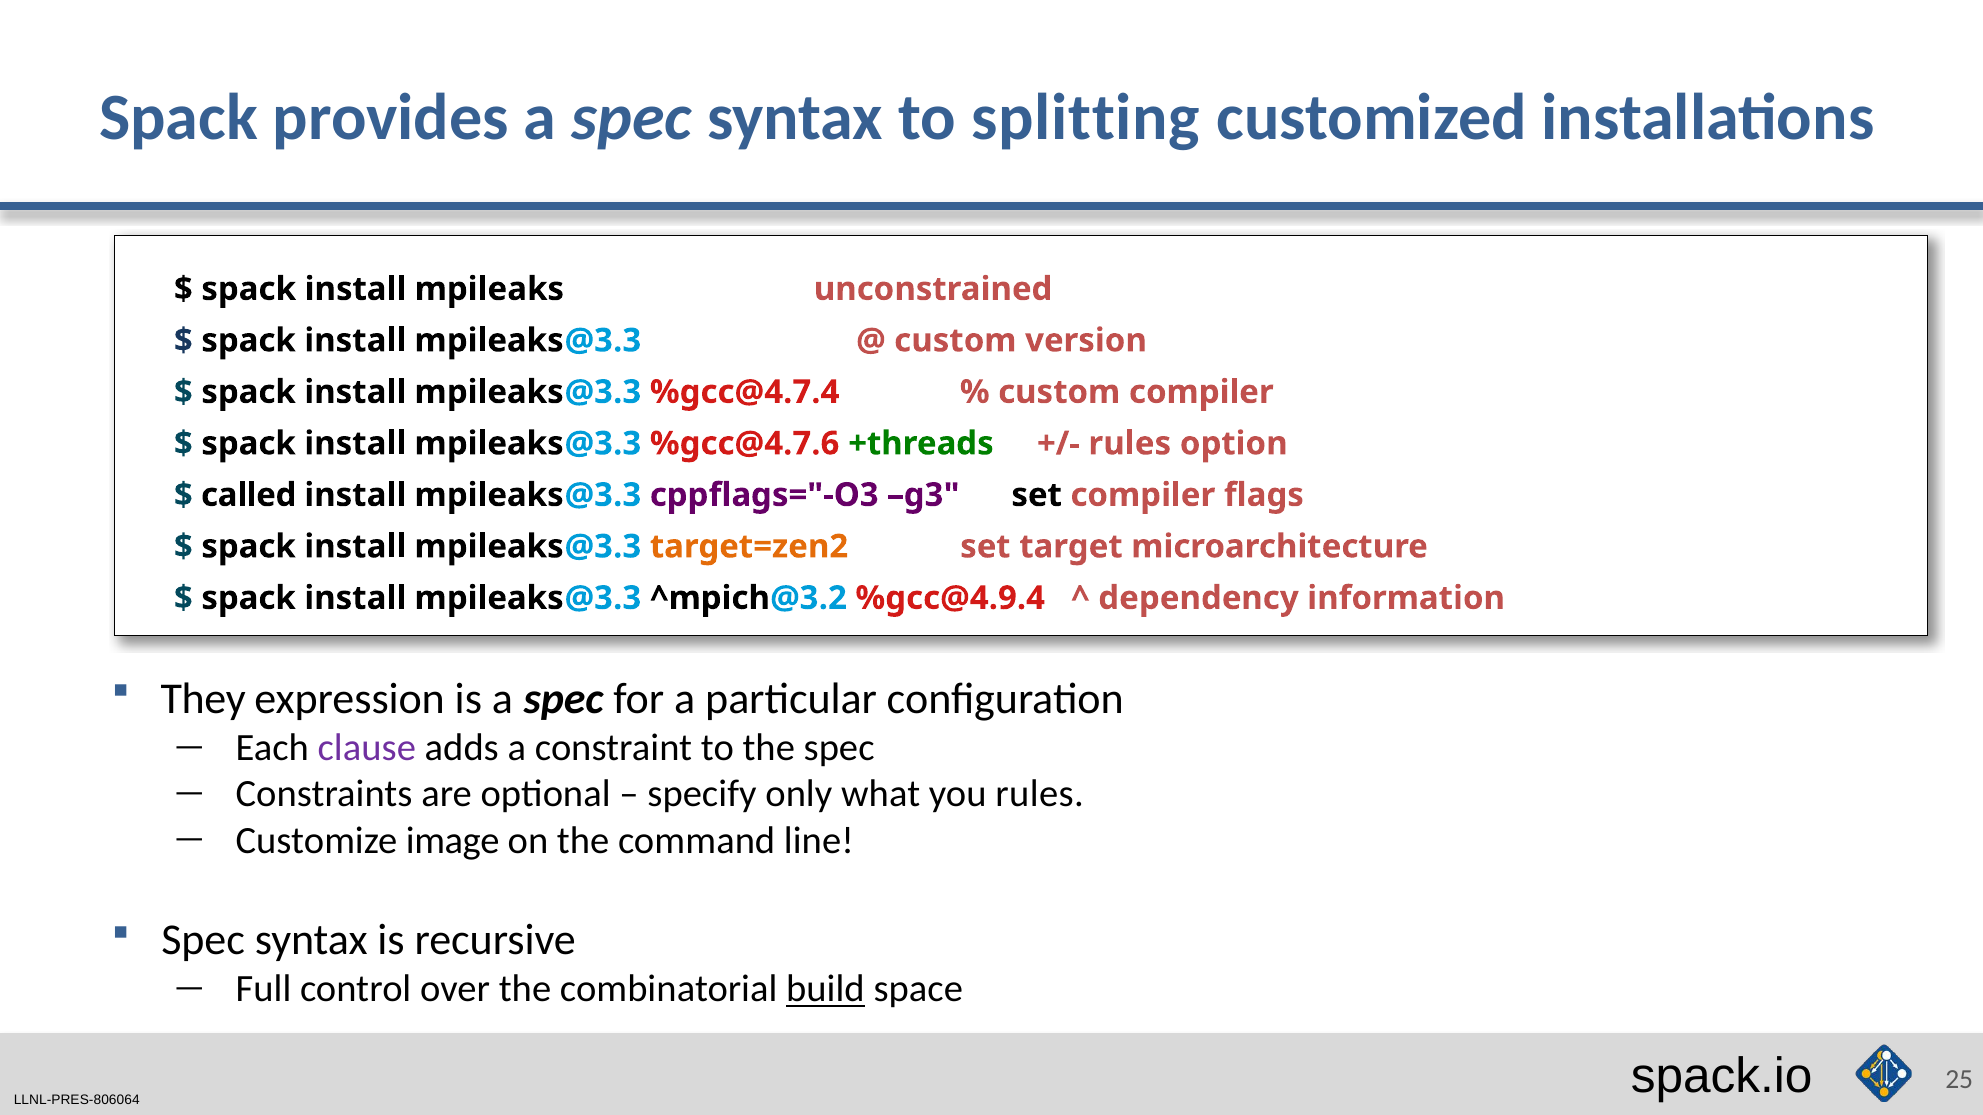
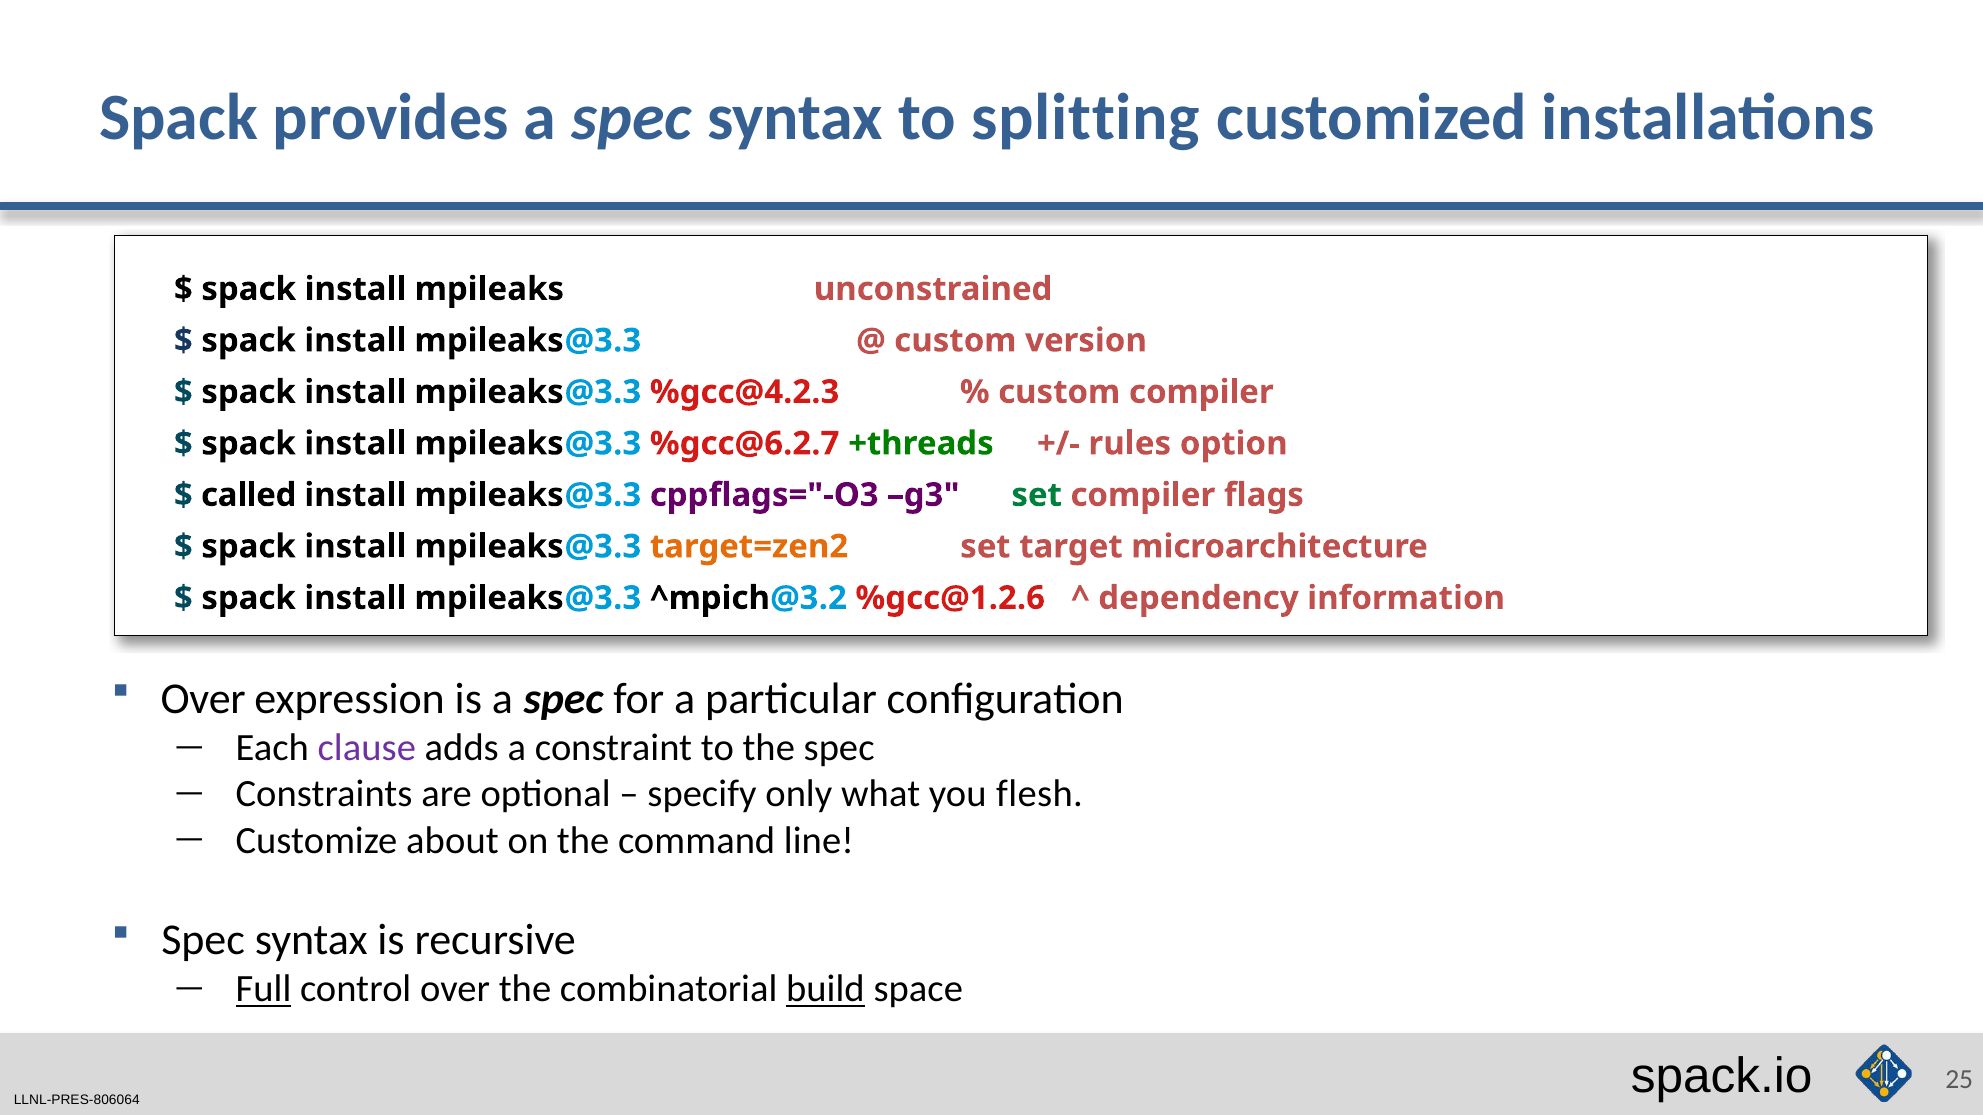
%gcc@4.7.4: %gcc@4.7.4 -> %gcc@4.2.3 (745, 392)
%gcc@4.7.6: %gcc@4.7.6 -> %gcc@6.2.7 (745, 444)
set colour: black -> green (1037, 495)
%gcc@4.9.4: %gcc@4.9.4 -> %gcc@1.2.6 (950, 598)
They: They -> Over (203, 699)
you rules: rules -> flesh (1040, 795)
image: image -> about (452, 841)
Full underline: none -> present (264, 990)
